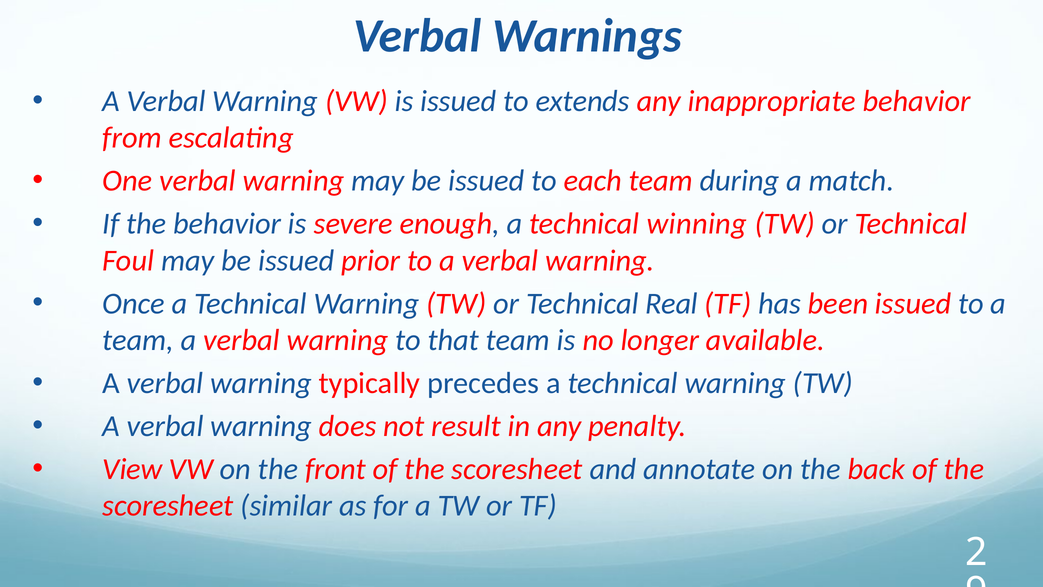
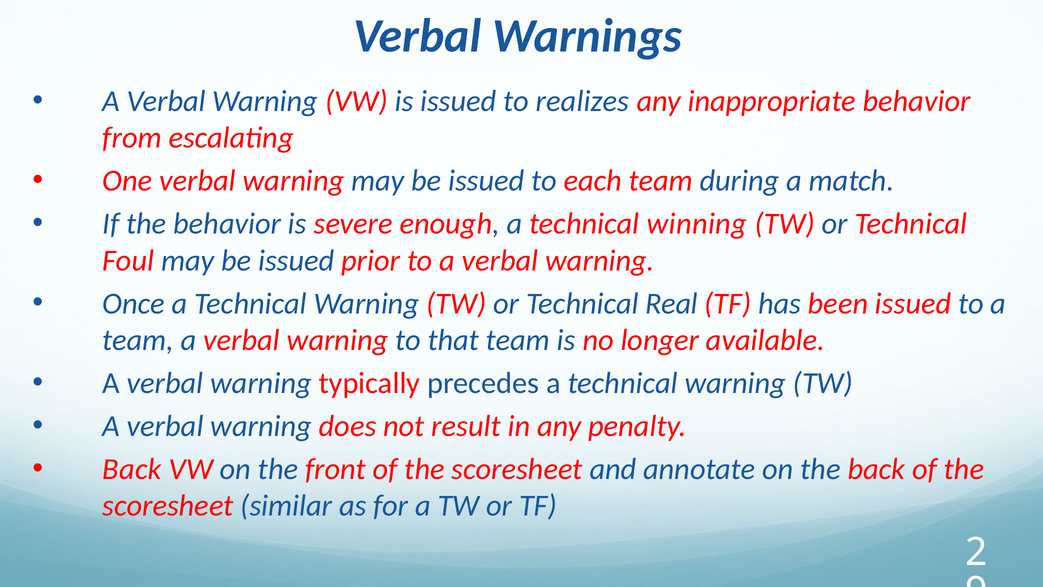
extends: extends -> realizes (582, 101)
View: View -> Back (132, 469)
